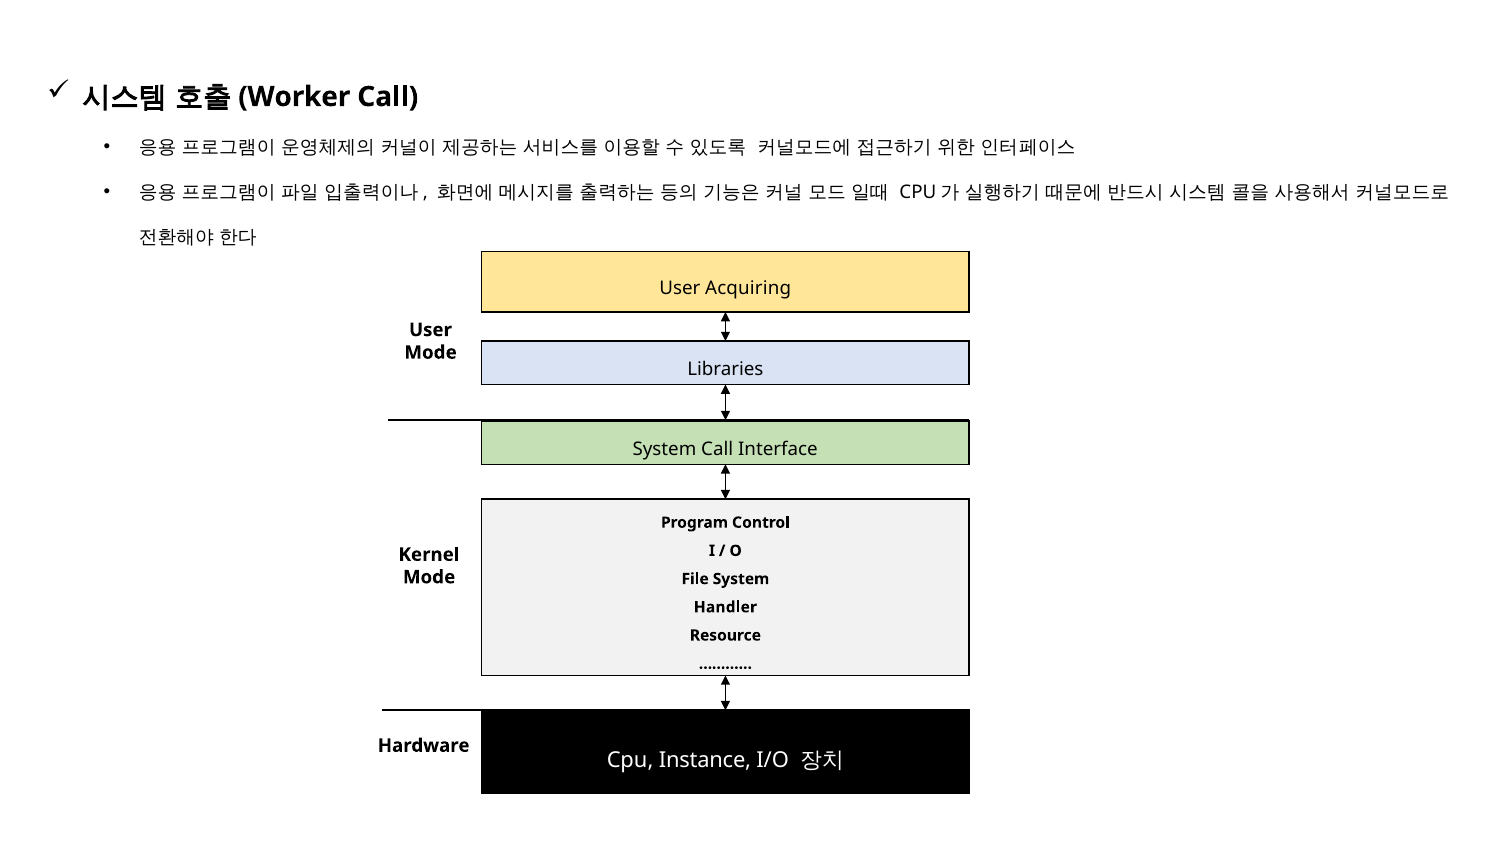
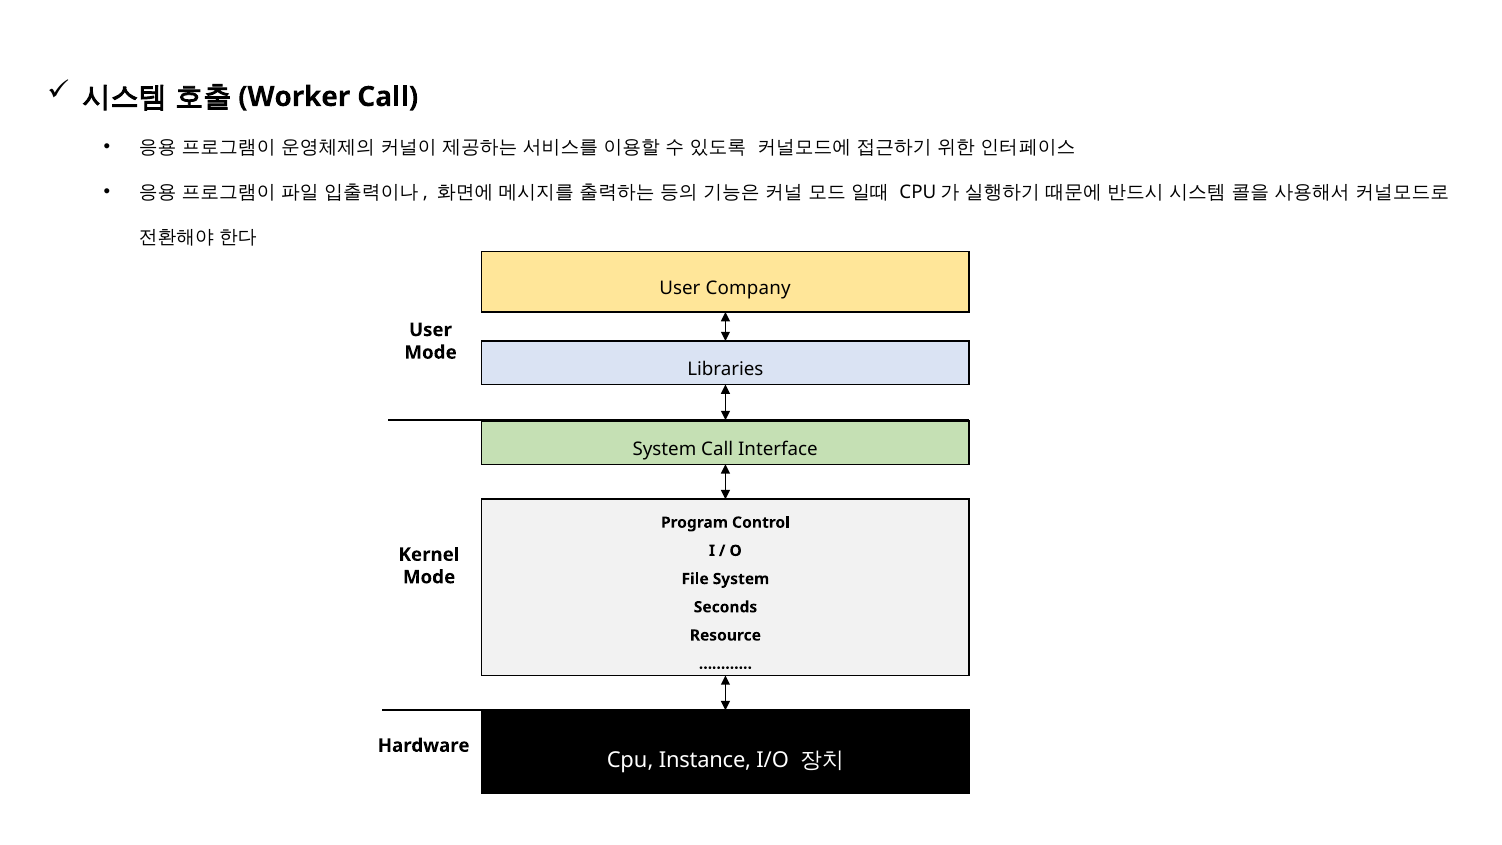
Acquiring: Acquiring -> Company (748, 289)
Handler: Handler -> Seconds (725, 607)
